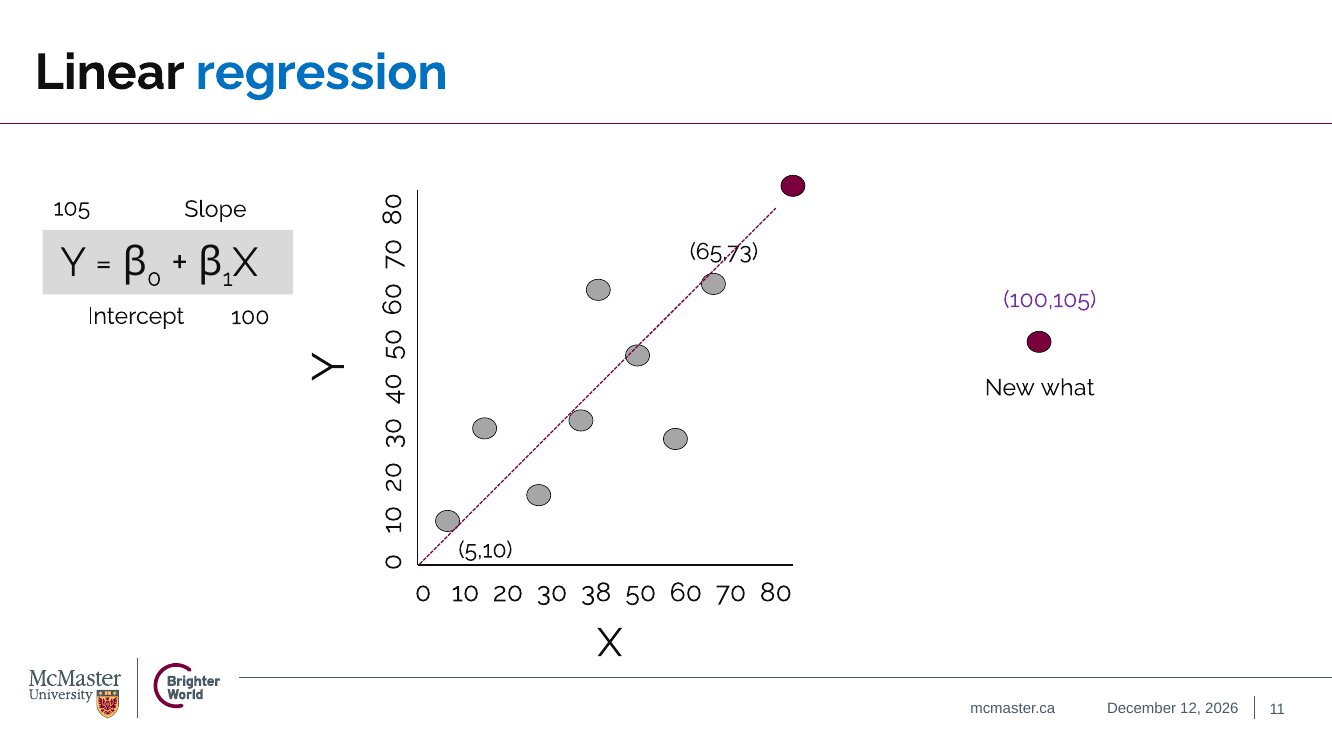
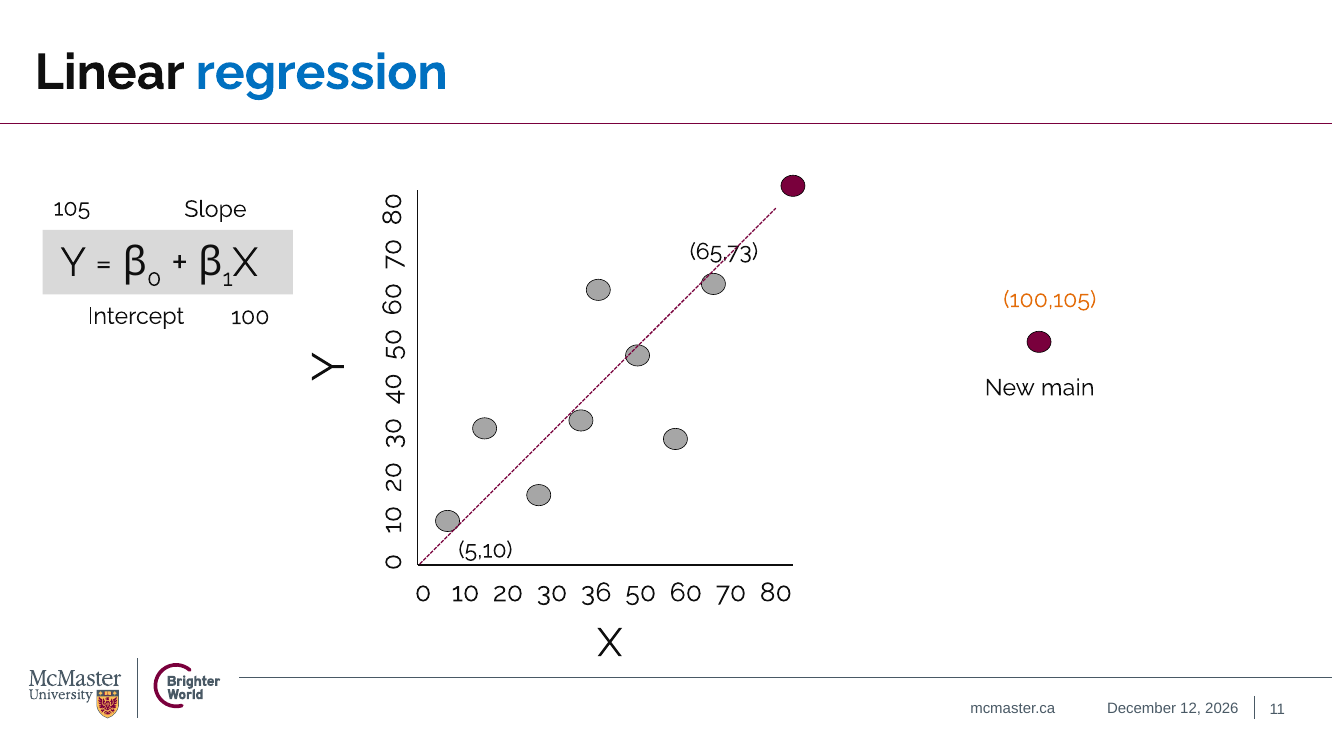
100,105 colour: purple -> orange (1050, 300)
what: what -> main (1068, 388)
38: 38 -> 36 (596, 593)
